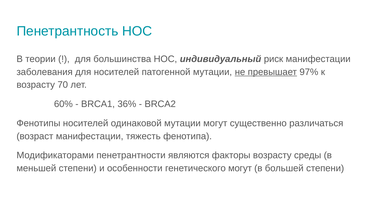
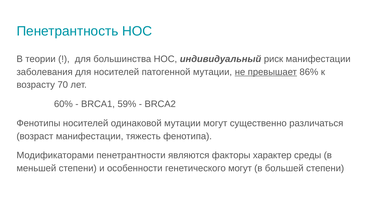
97%: 97% -> 86% (309, 72)
36%: 36% -> 59% (127, 104)
факторы возрасту: возрасту -> характер (272, 155)
